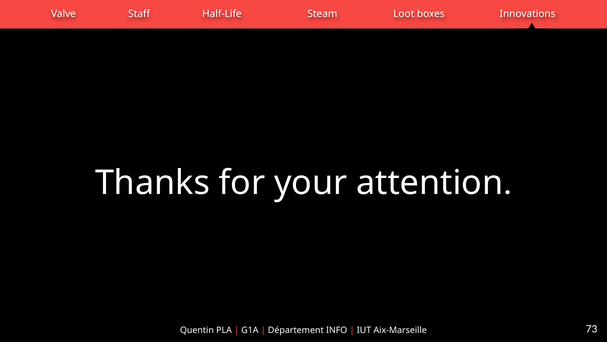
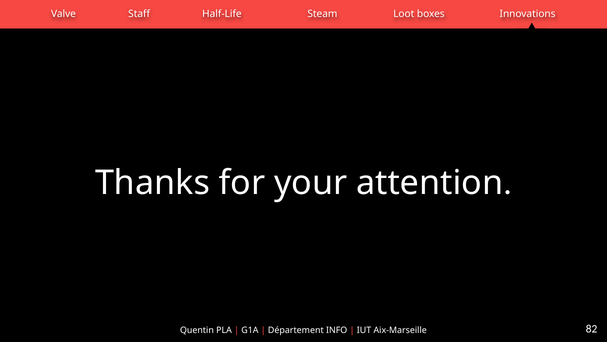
73: 73 -> 82 (592, 328)
